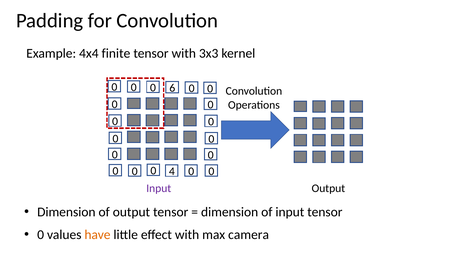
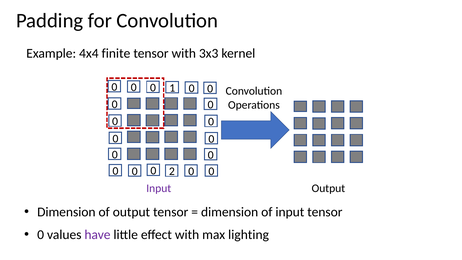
6: 6 -> 1 (172, 88)
4: 4 -> 2 (172, 171)
have colour: orange -> purple (97, 235)
camera: camera -> lighting (249, 235)
